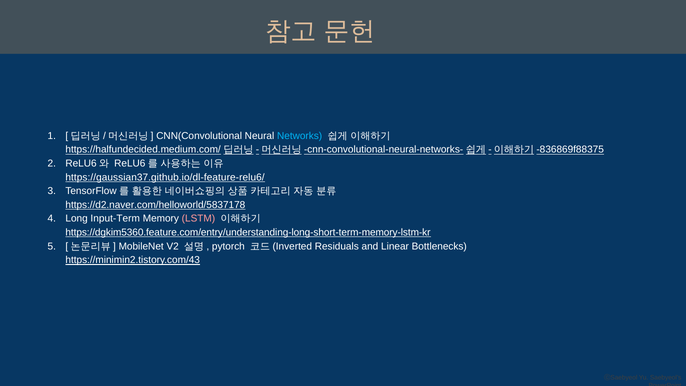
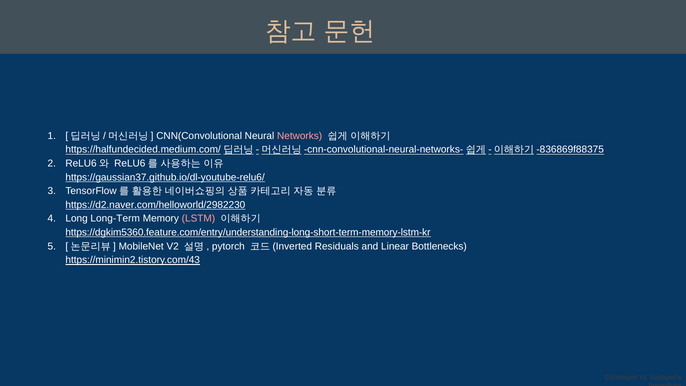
Networks colour: light blue -> pink (300, 136)
https://gaussian37.github.io/dl-feature-relu6/: https://gaussian37.github.io/dl-feature-relu6/ -> https://gaussian37.github.io/dl-youtube-relu6/ (165, 177)
https://d2.naver.com/helloworld/5837178: https://d2.naver.com/helloworld/5837178 -> https://d2.naver.com/helloworld/2982230 (155, 205)
Input-Term: Input-Term -> Long-Term (115, 219)
